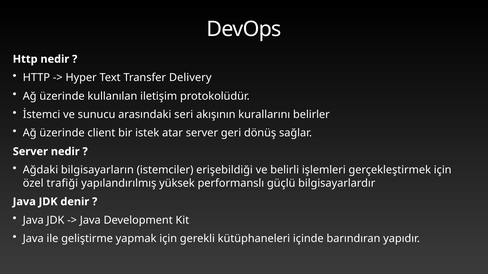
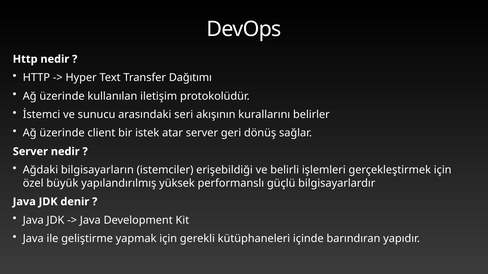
Delivery: Delivery -> Dağıtımı (190, 78)
trafiği: trafiği -> büyük (62, 183)
